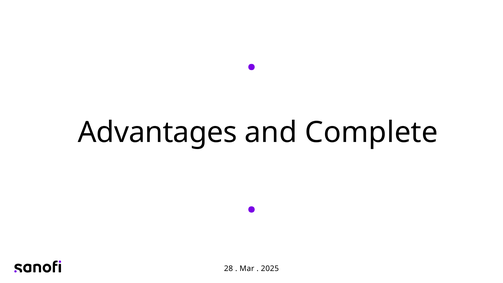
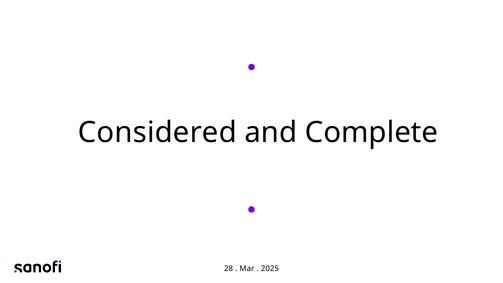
Advantages: Advantages -> Considered (157, 133)
